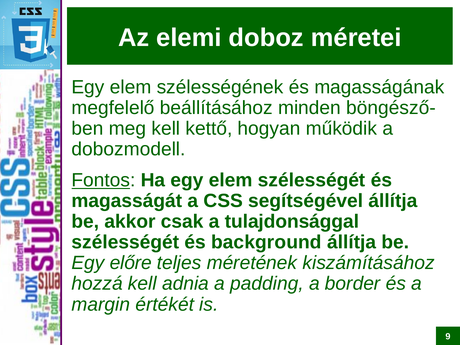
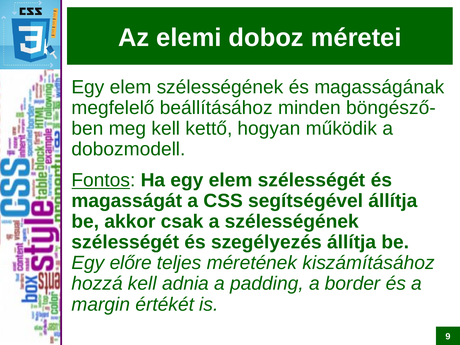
a tulajdonsággal: tulajdonsággal -> szélességének (292, 222)
background: background -> szegélyezés (266, 242)
